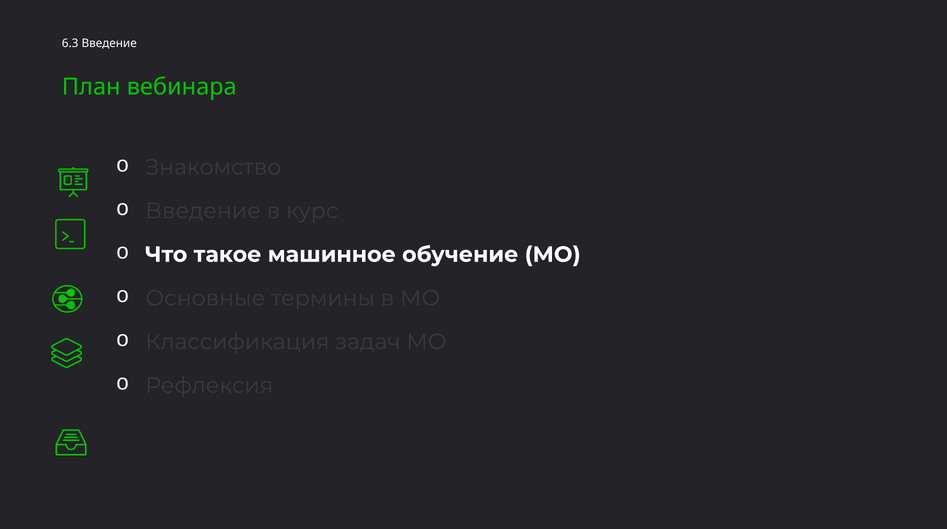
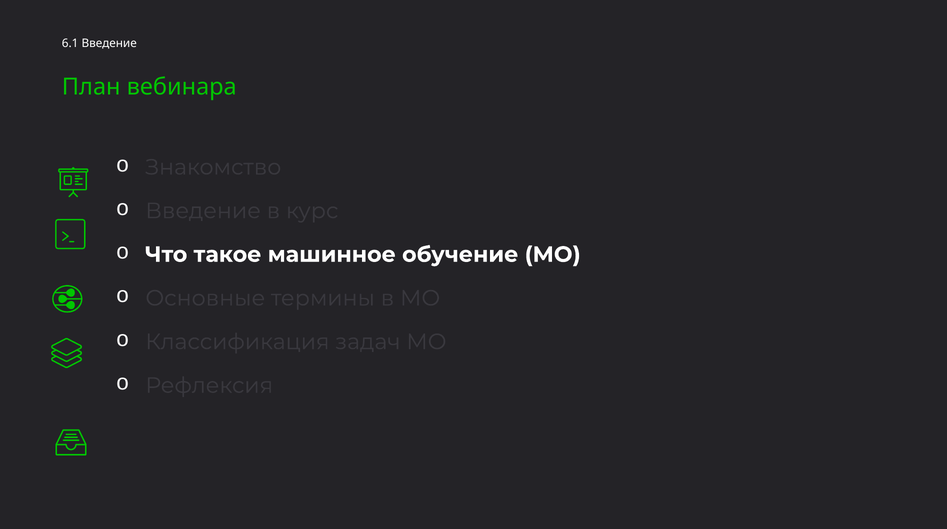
6.3: 6.3 -> 6.1 (70, 44)
